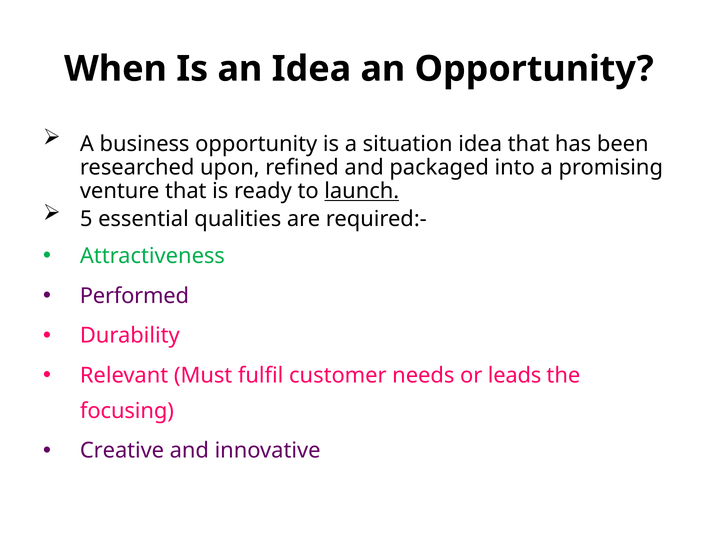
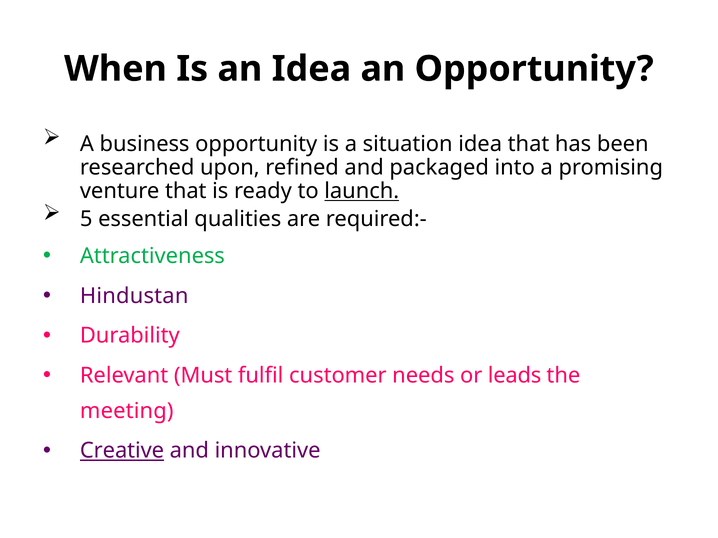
Performed: Performed -> Hindustan (134, 296)
focusing: focusing -> meeting (127, 411)
Creative underline: none -> present (122, 451)
